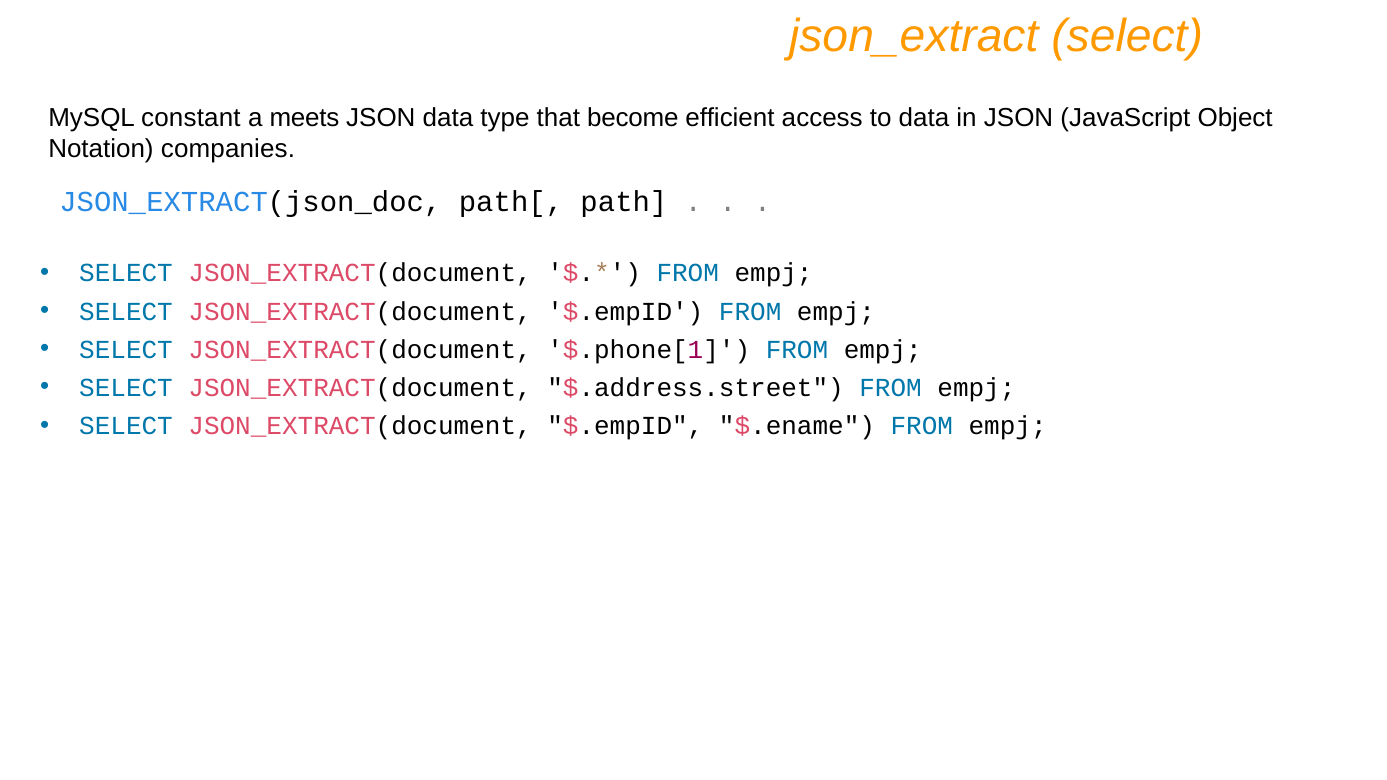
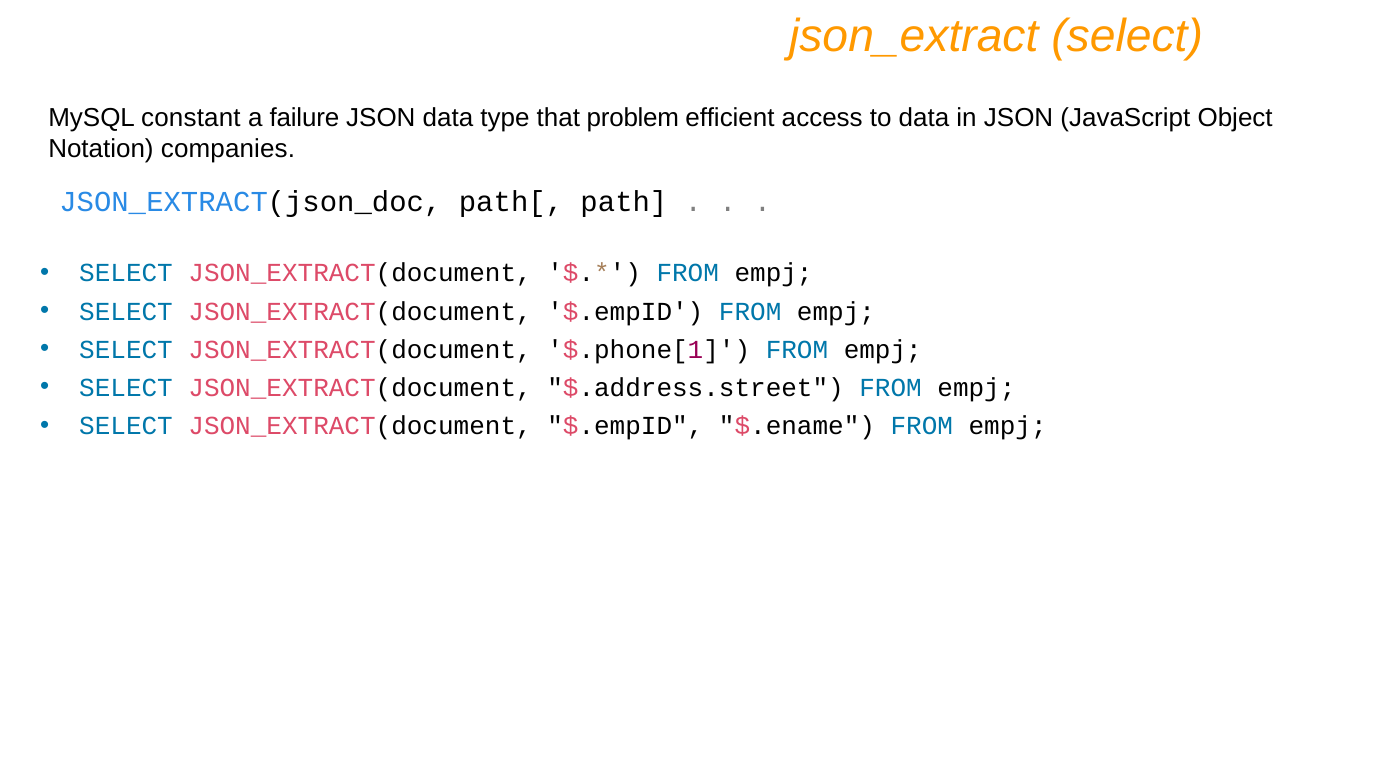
meets: meets -> failure (304, 118)
become: become -> problem (633, 118)
